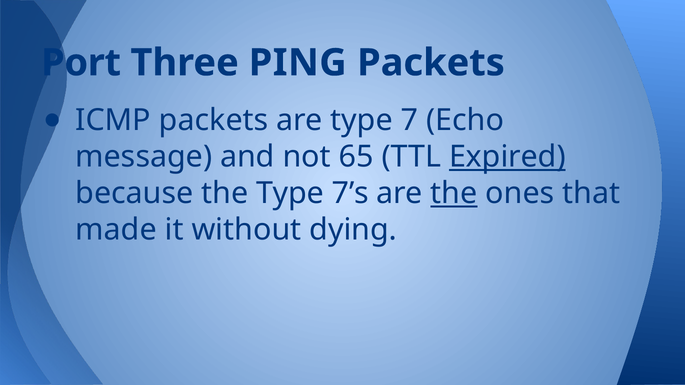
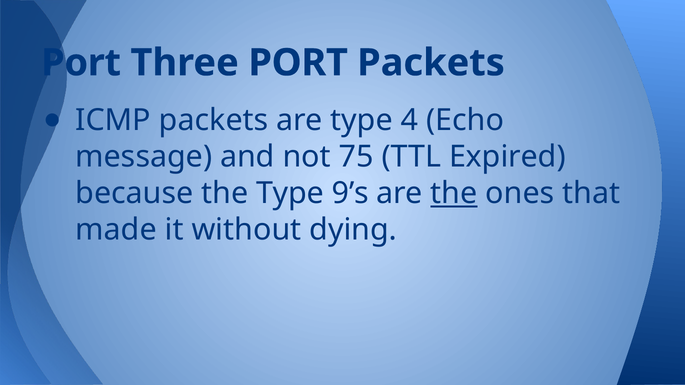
Three PING: PING -> PORT (298, 63)
7: 7 -> 4 (409, 120)
65: 65 -> 75 (356, 157)
Expired underline: present -> none (507, 157)
7’s: 7’s -> 9’s (350, 194)
